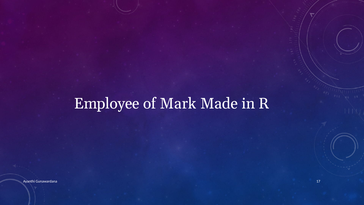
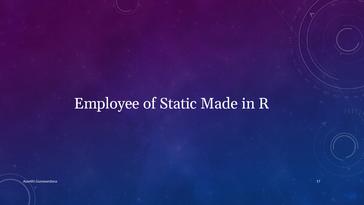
Mark: Mark -> Static (178, 103)
